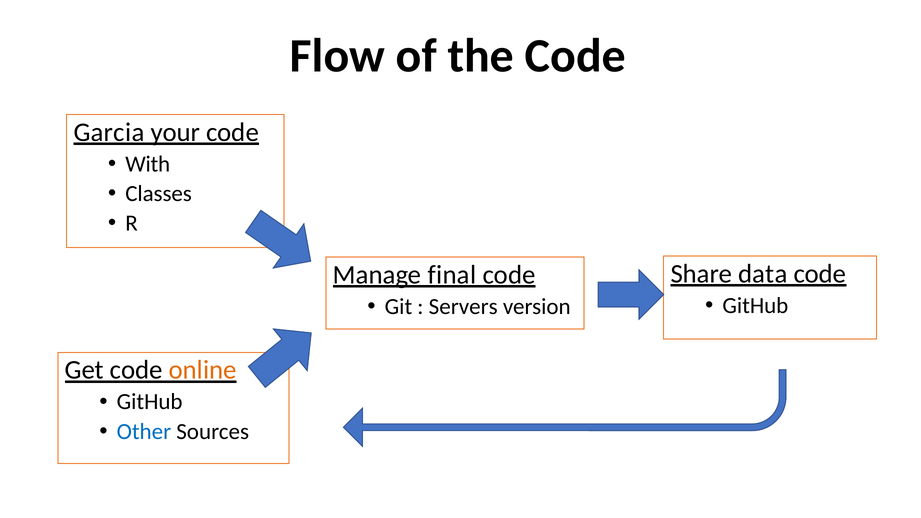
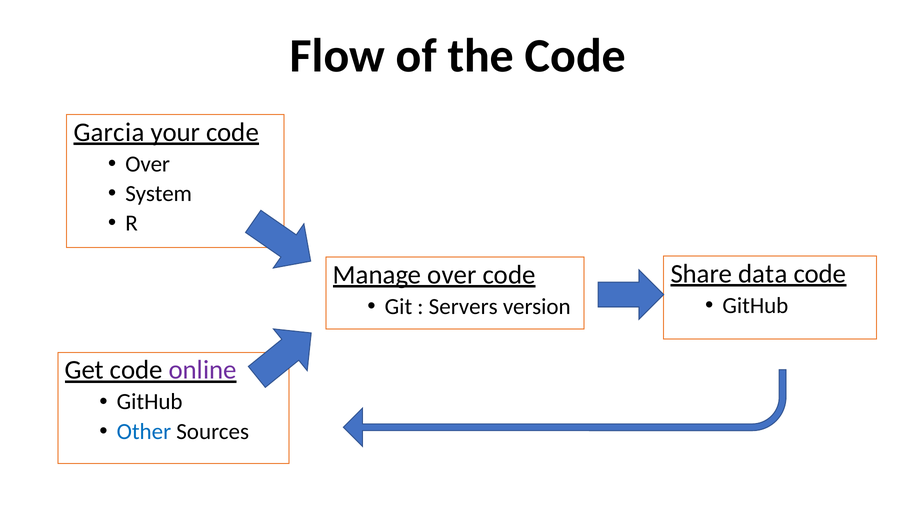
With: With -> Over (148, 164)
Classes: Classes -> System (159, 194)
Manage final: final -> over (452, 275)
online colour: orange -> purple (203, 370)
